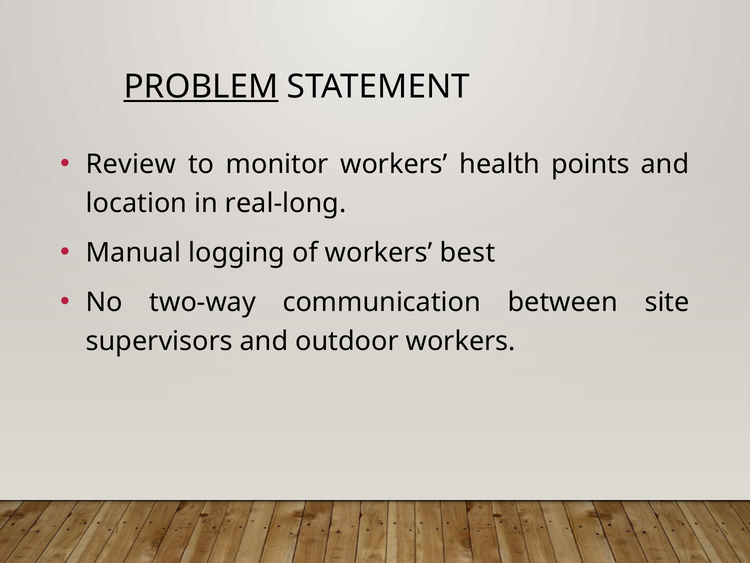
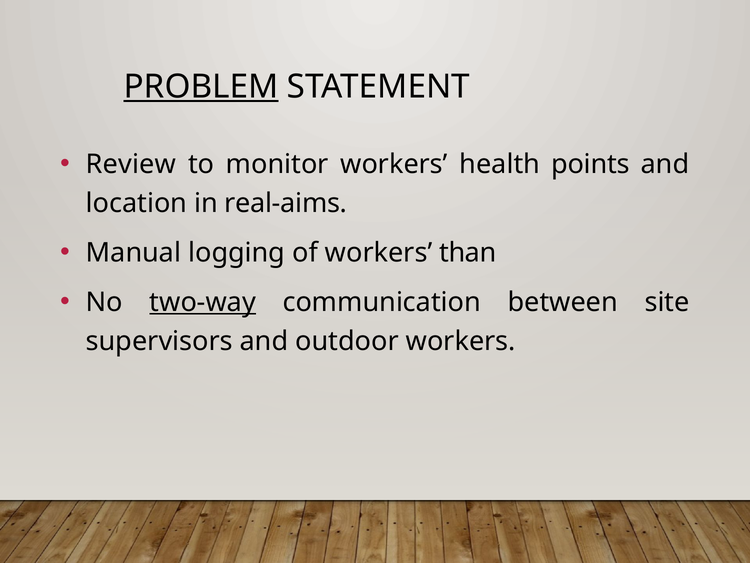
real-long: real-long -> real-aims (286, 203)
best: best -> than (468, 252)
two-way underline: none -> present (203, 302)
